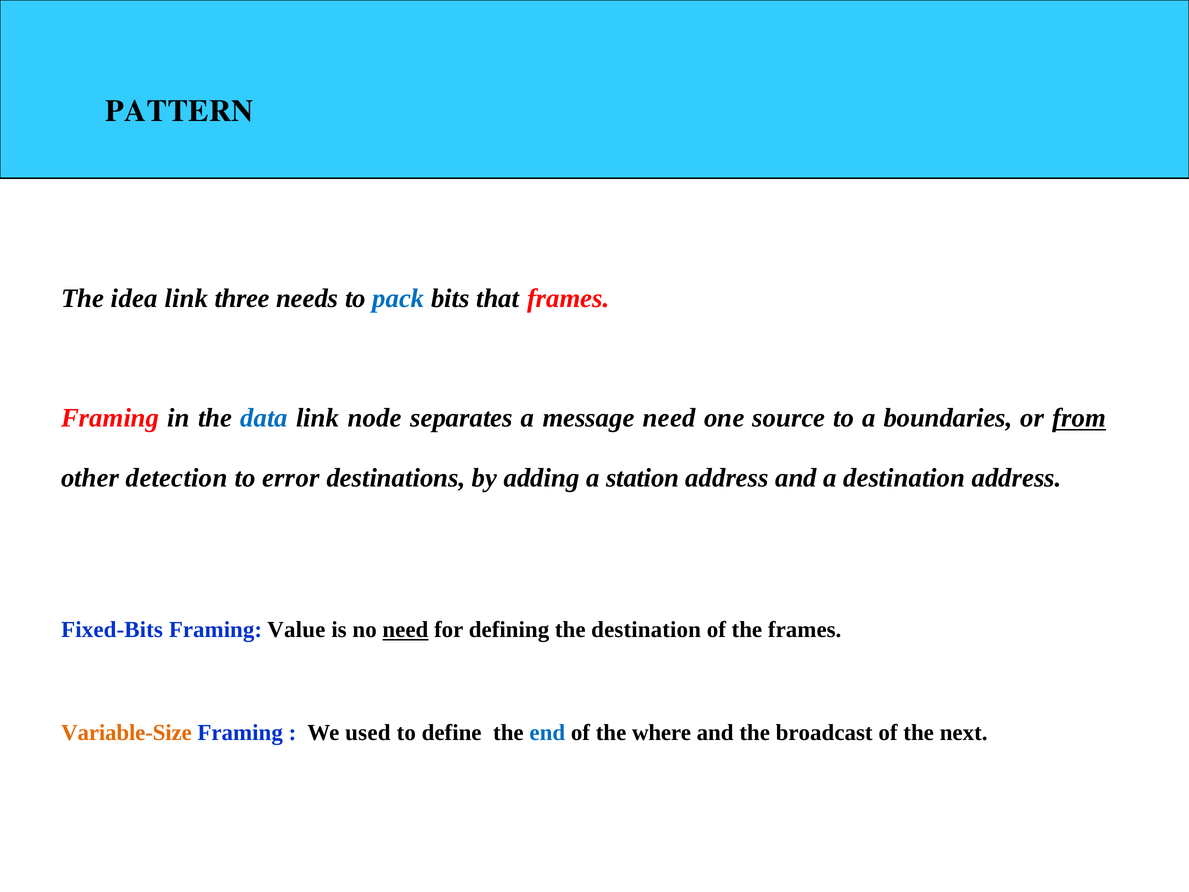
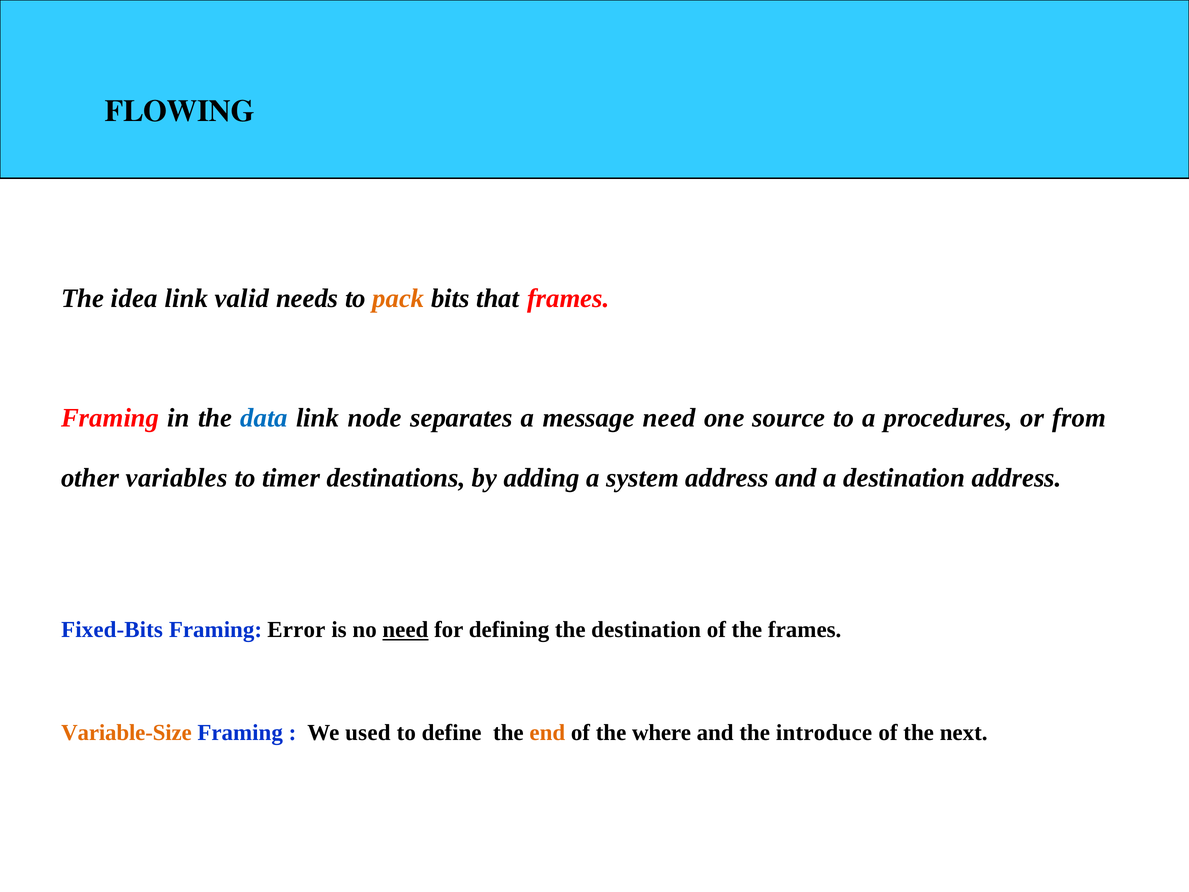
PATTERN: PATTERN -> FLOWING (180, 111)
three: three -> valid (242, 298)
pack colour: blue -> orange (398, 298)
boundaries: boundaries -> procedures (948, 418)
from underline: present -> none (1079, 418)
detection: detection -> variables (177, 478)
error: error -> timer (291, 478)
station: station -> system (642, 478)
Value: Value -> Error (296, 630)
end colour: blue -> orange (547, 732)
broadcast: broadcast -> introduce (824, 732)
